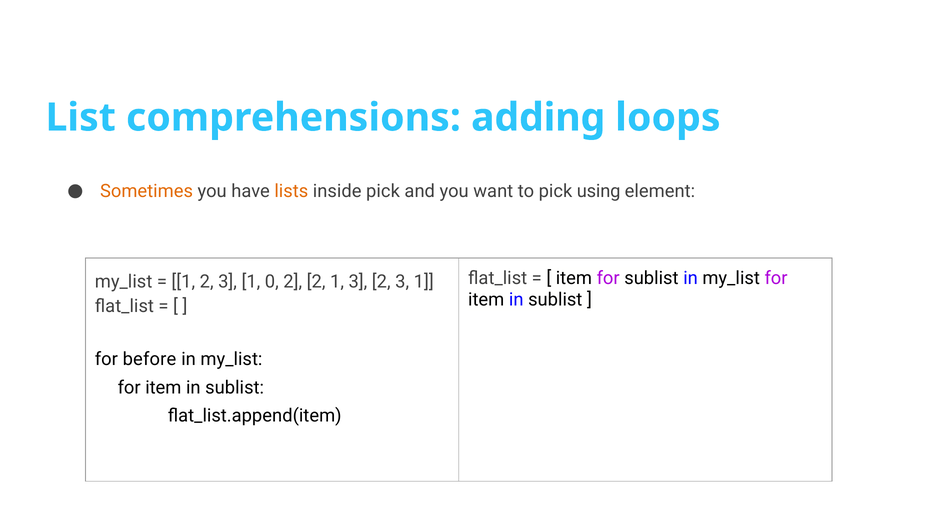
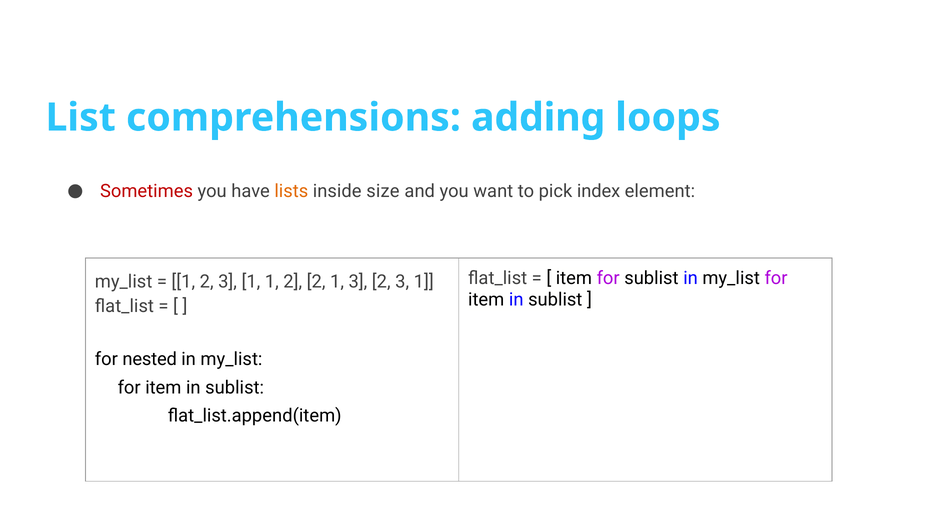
Sometimes colour: orange -> red (147, 191)
inside pick: pick -> size (383, 191)
using: using -> index (599, 191)
1 0: 0 -> 1 (272, 282)
before: before -> nested (150, 360)
